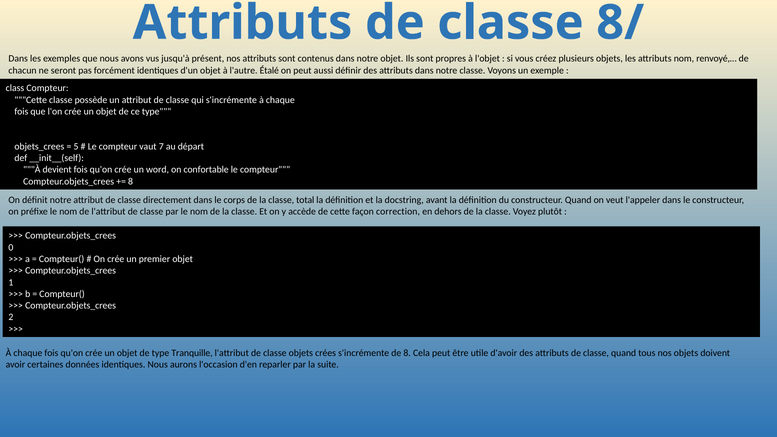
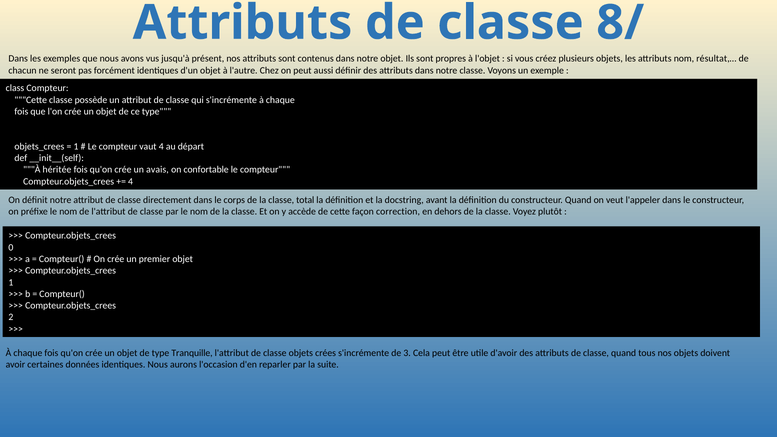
renvoyé,…: renvoyé,… -> résultat,… (716, 59)
Étalé: Étalé -> Chez (269, 70)
5: 5 -> 1 (76, 146)
vaut 7: 7 -> 4 (161, 146)
devient: devient -> héritée (57, 170)
word: word -> avais (157, 170)
8: 8 -> 4 (131, 181)
de 8: 8 -> 3 (407, 353)
